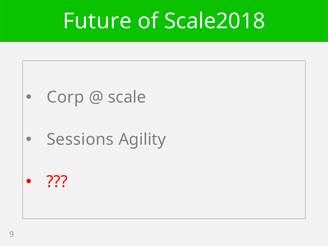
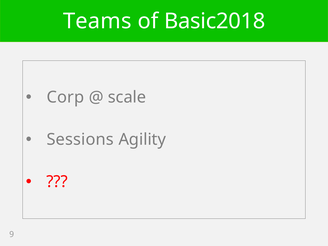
Future: Future -> Teams (97, 21)
Scale2018: Scale2018 -> Basic2018 (215, 21)
